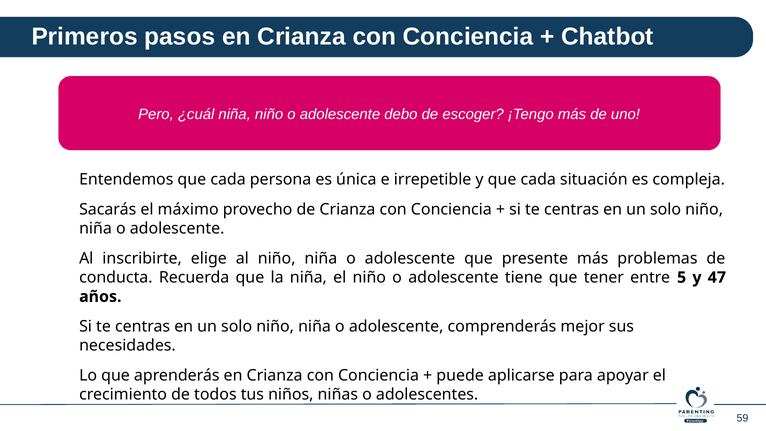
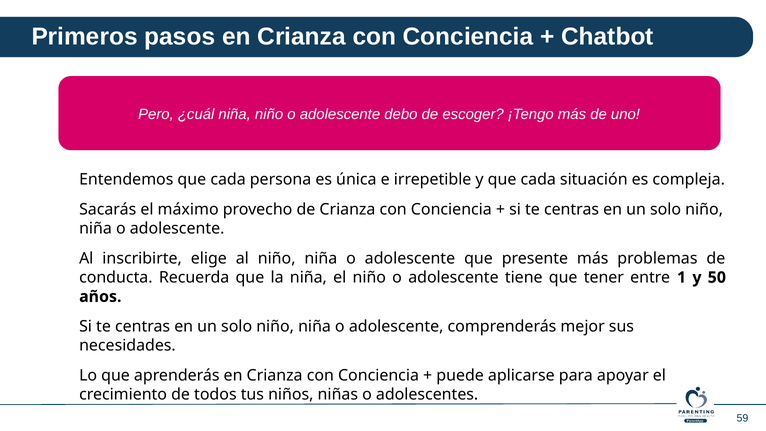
5: 5 -> 1 (682, 277)
47: 47 -> 50 (717, 277)
